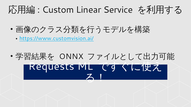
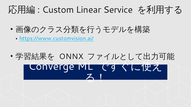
Requests: Requests -> Converge (51, 67)
